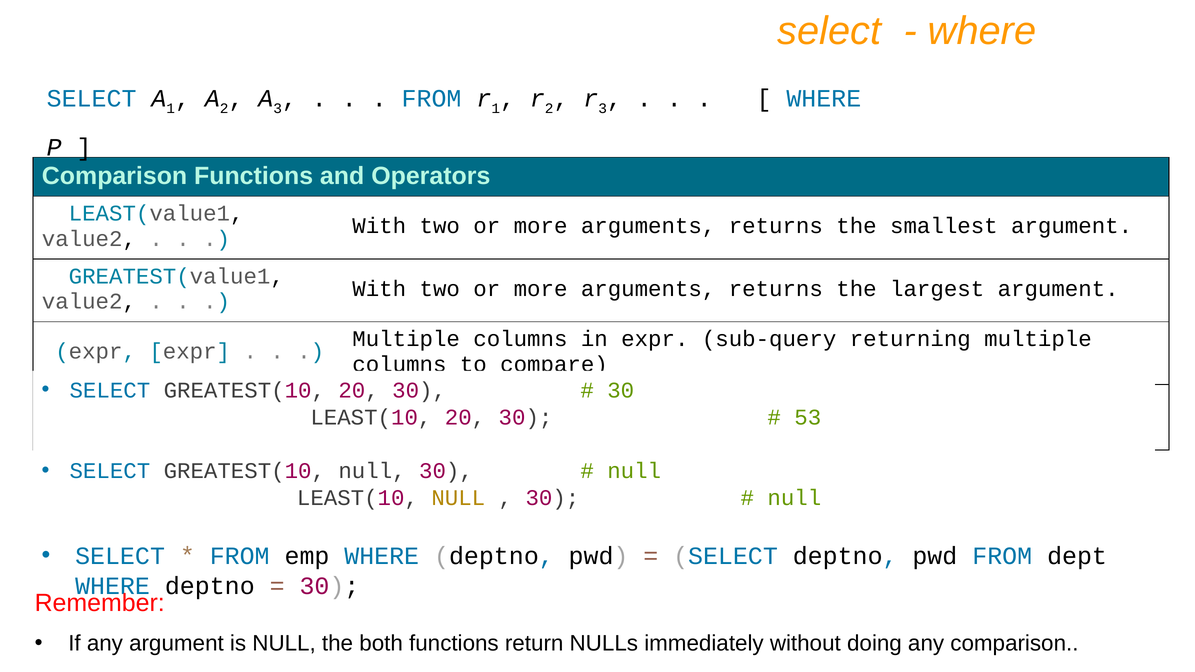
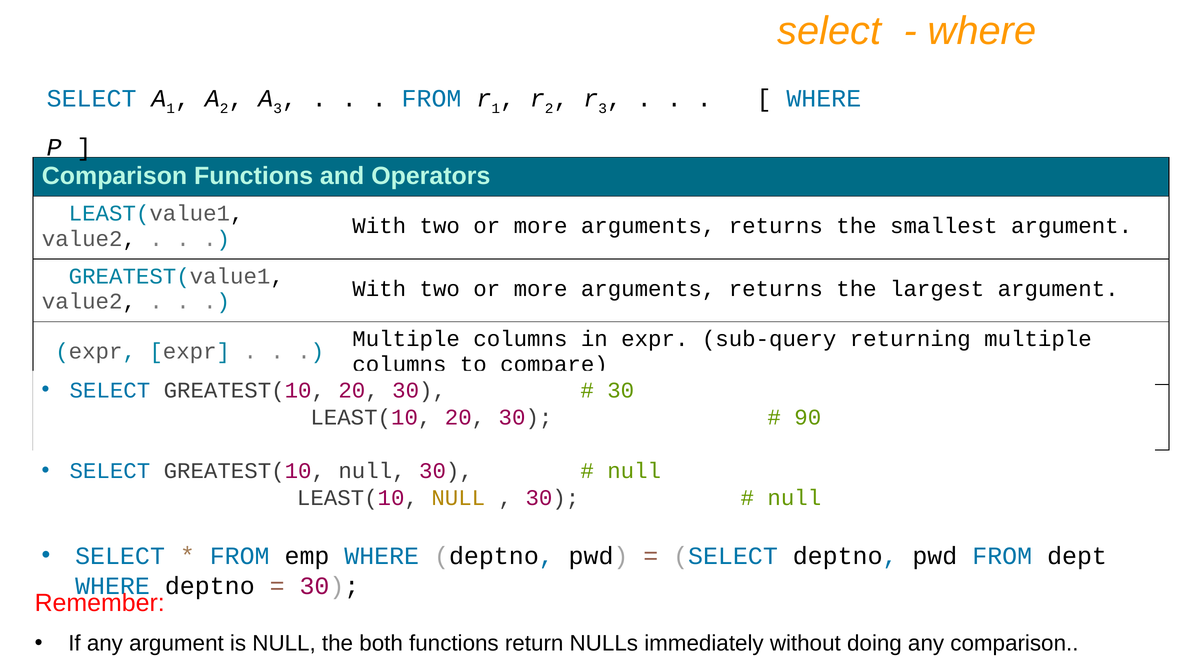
53: 53 -> 90 (808, 417)
